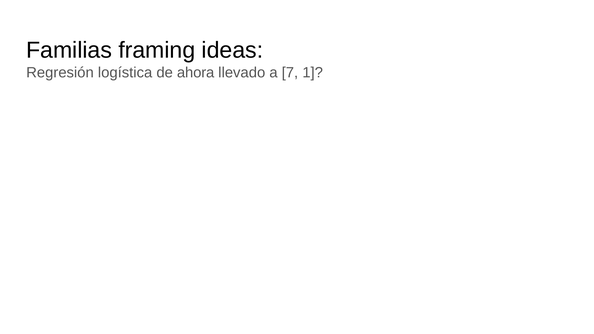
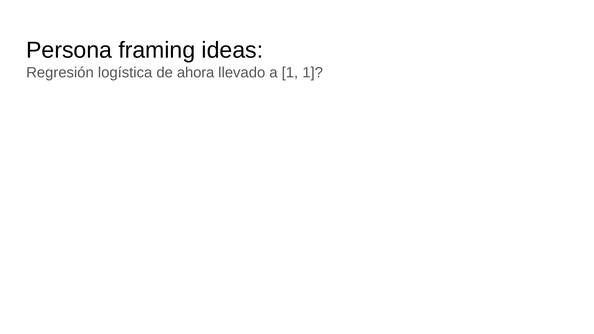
Familias: Familias -> Persona (69, 50)
a 7: 7 -> 1 (290, 73)
